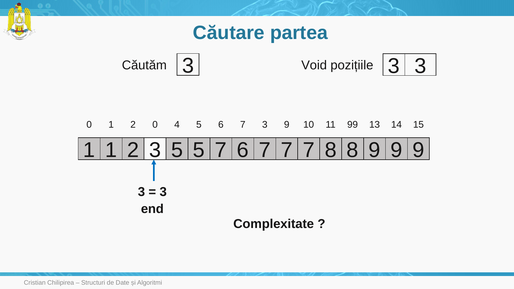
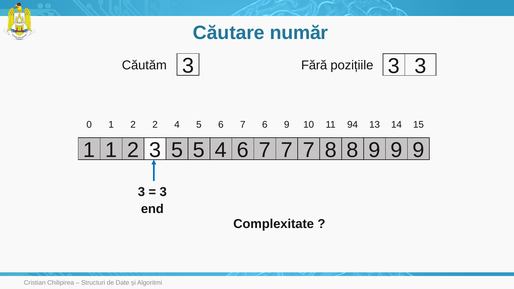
partea: partea -> număr (299, 33)
Void: Void -> Fără (314, 65)
2 0: 0 -> 2 (155, 125)
7 3: 3 -> 6 (265, 125)
99: 99 -> 94 (353, 125)
5 7: 7 -> 4 (221, 150)
